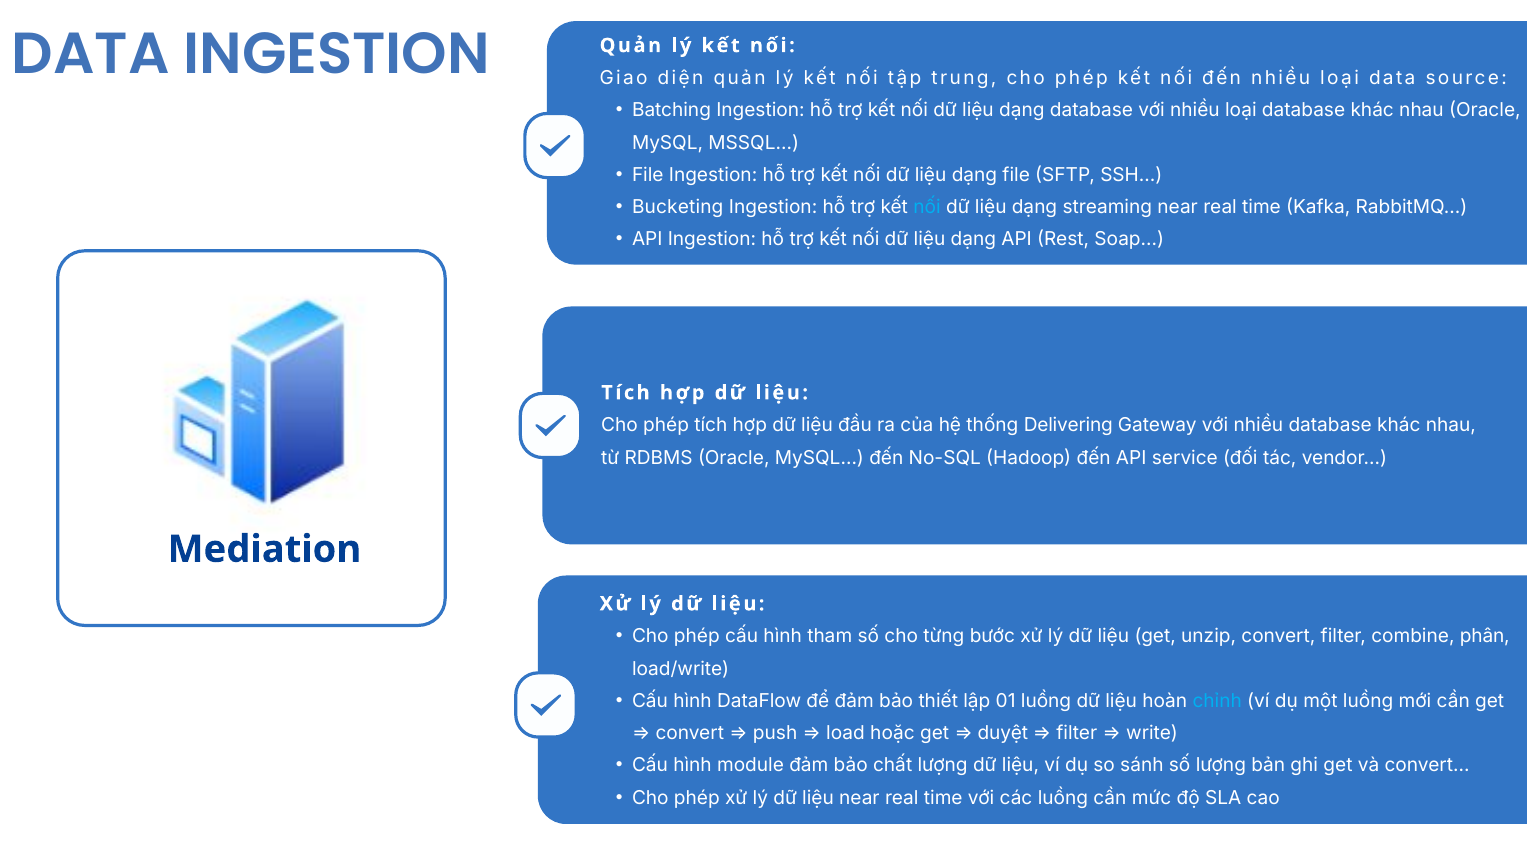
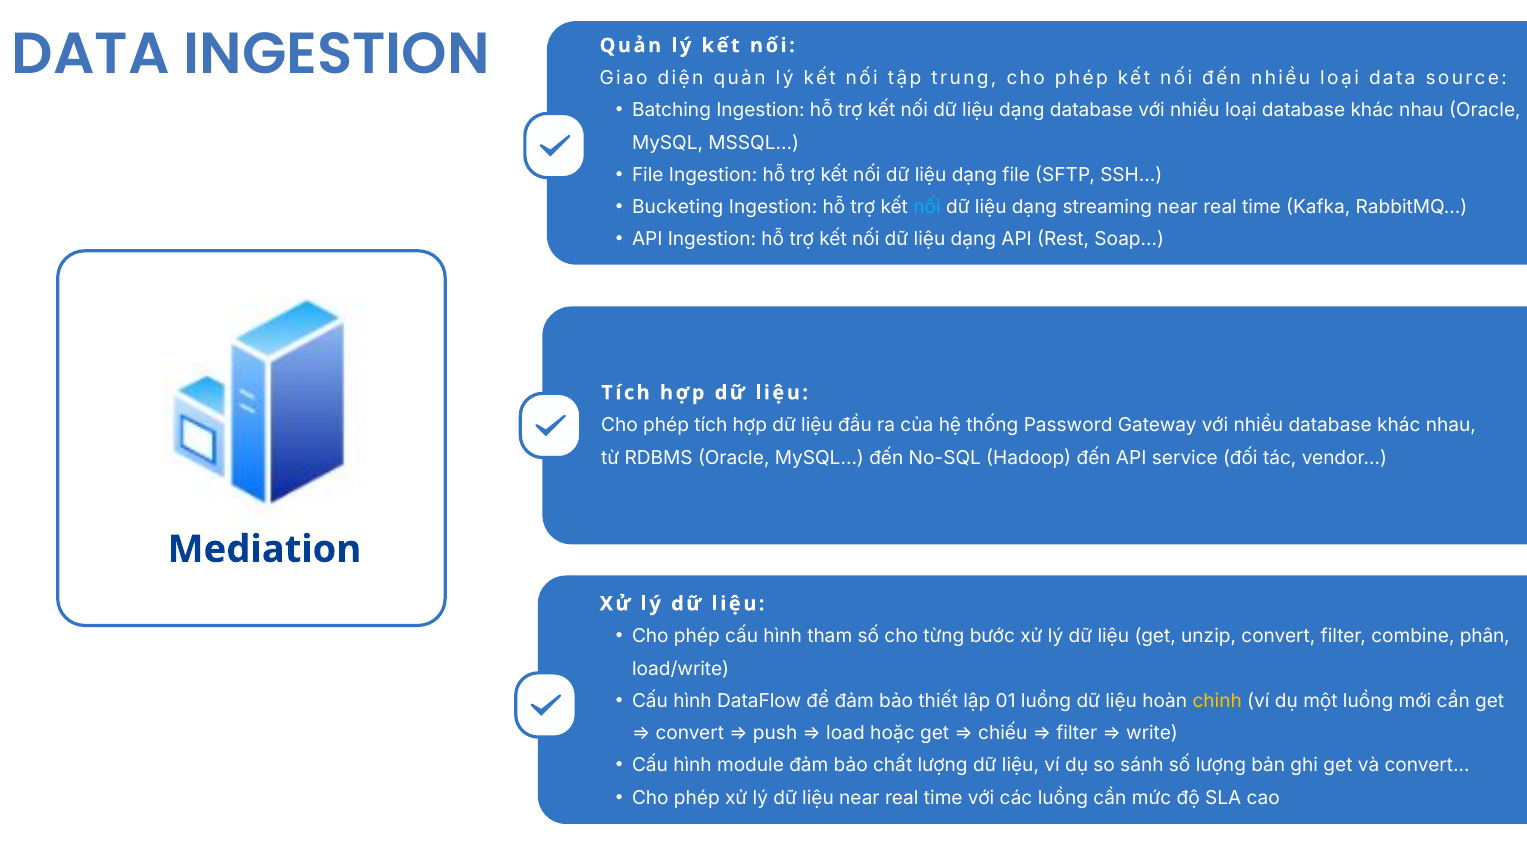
Delivering: Delivering -> Password (1068, 426)
chỉnh colour: light blue -> yellow (1217, 701)
duyệt: duyệt -> chiếu (1003, 733)
